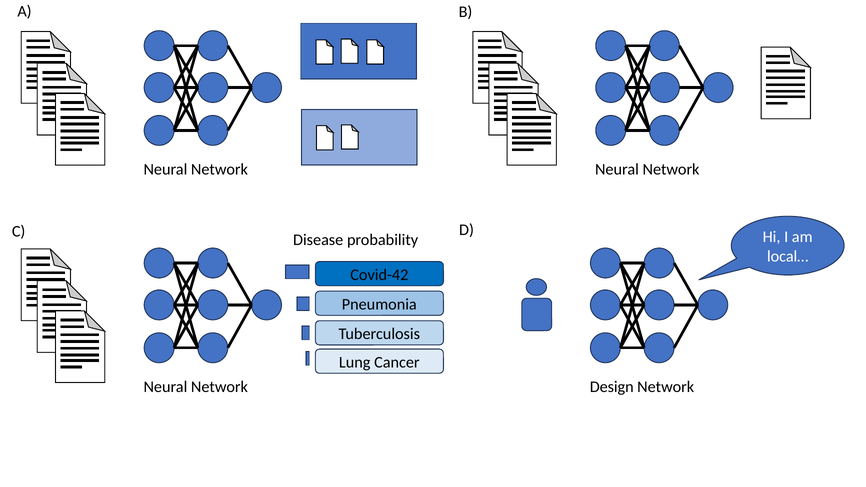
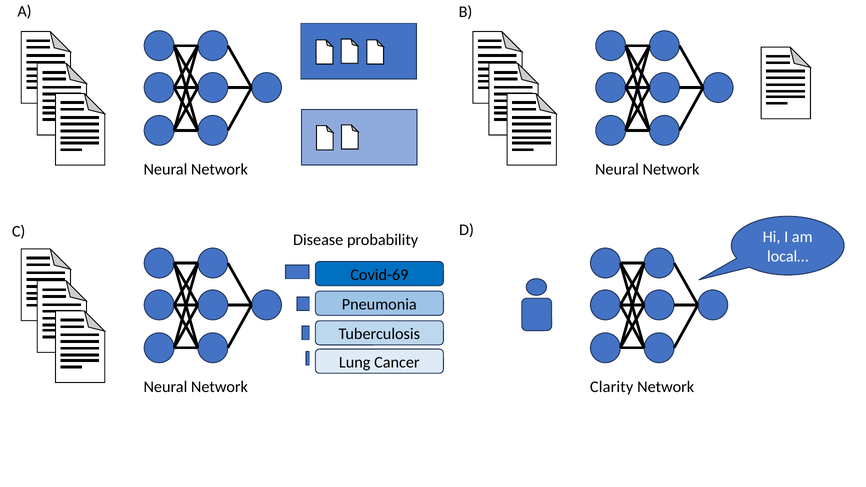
Covid-42: Covid-42 -> Covid-69 (379, 275)
Design: Design -> Clarity (612, 387)
